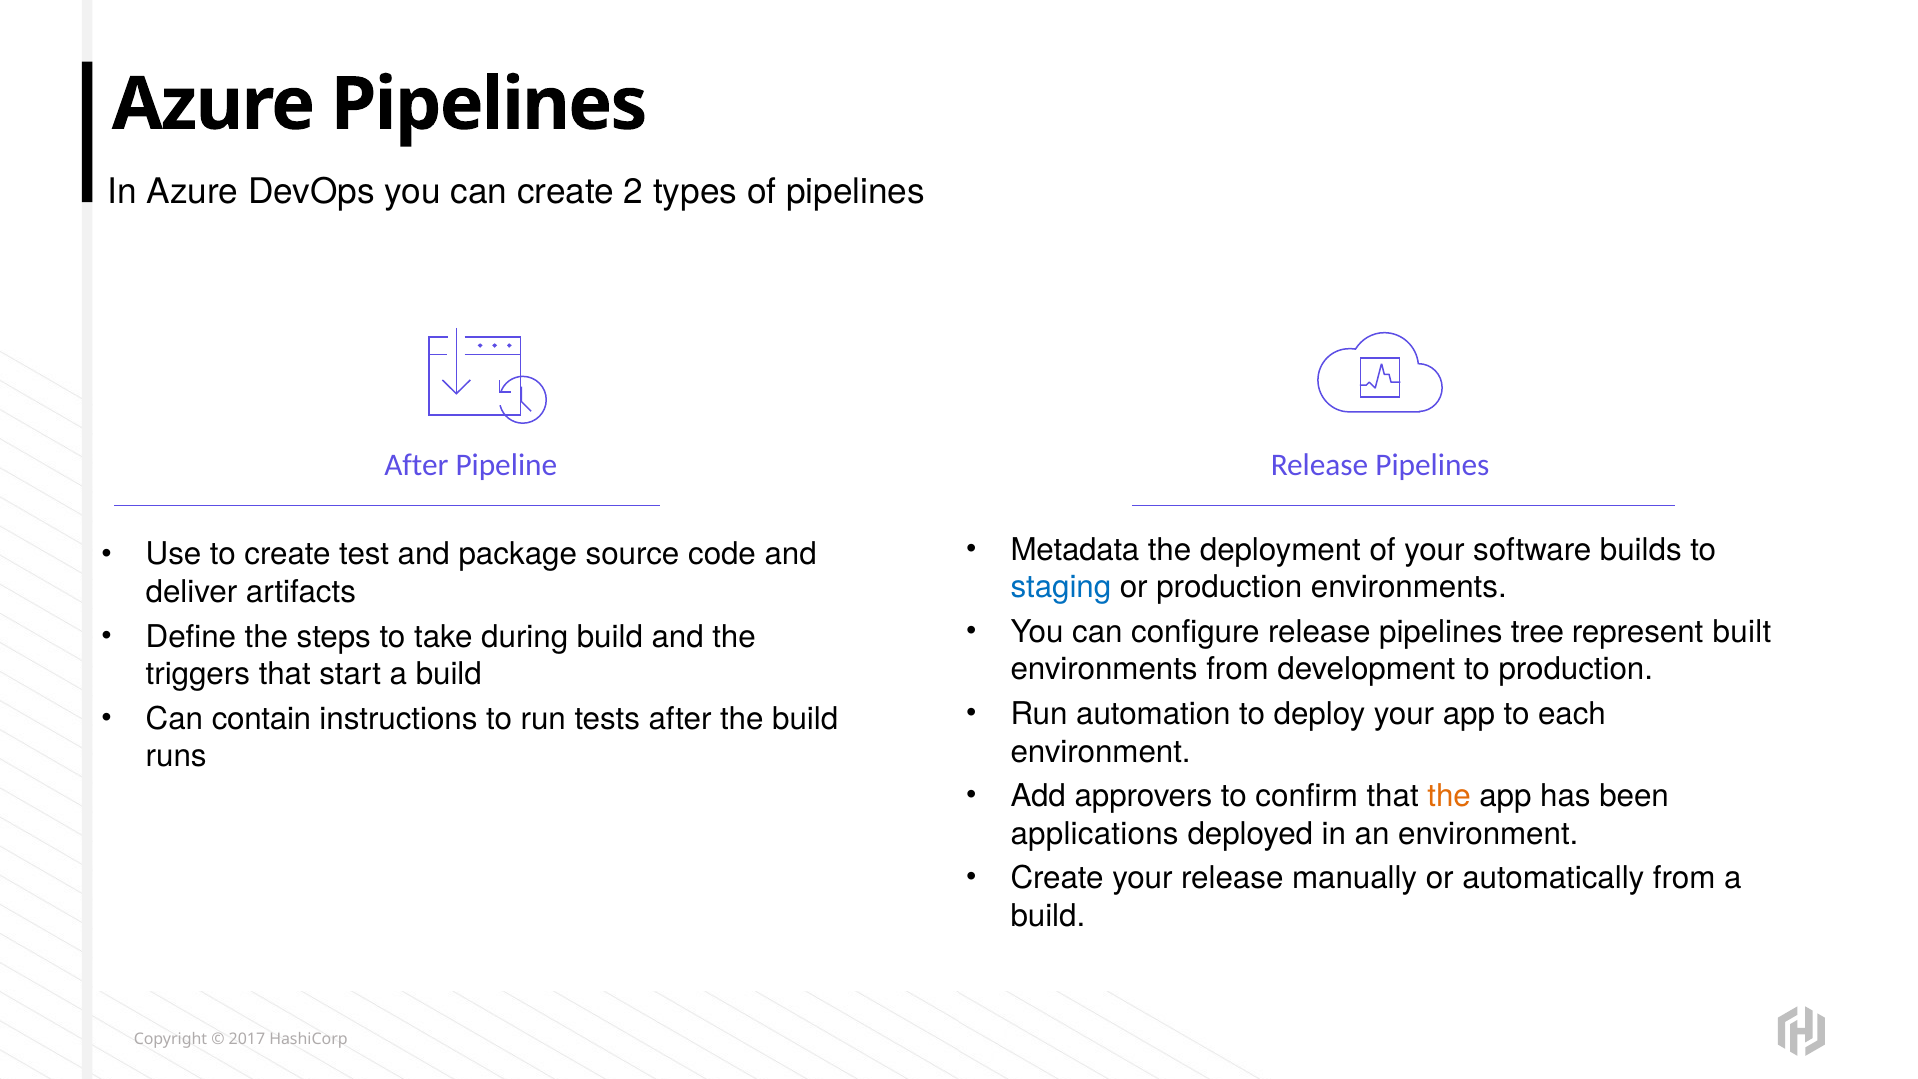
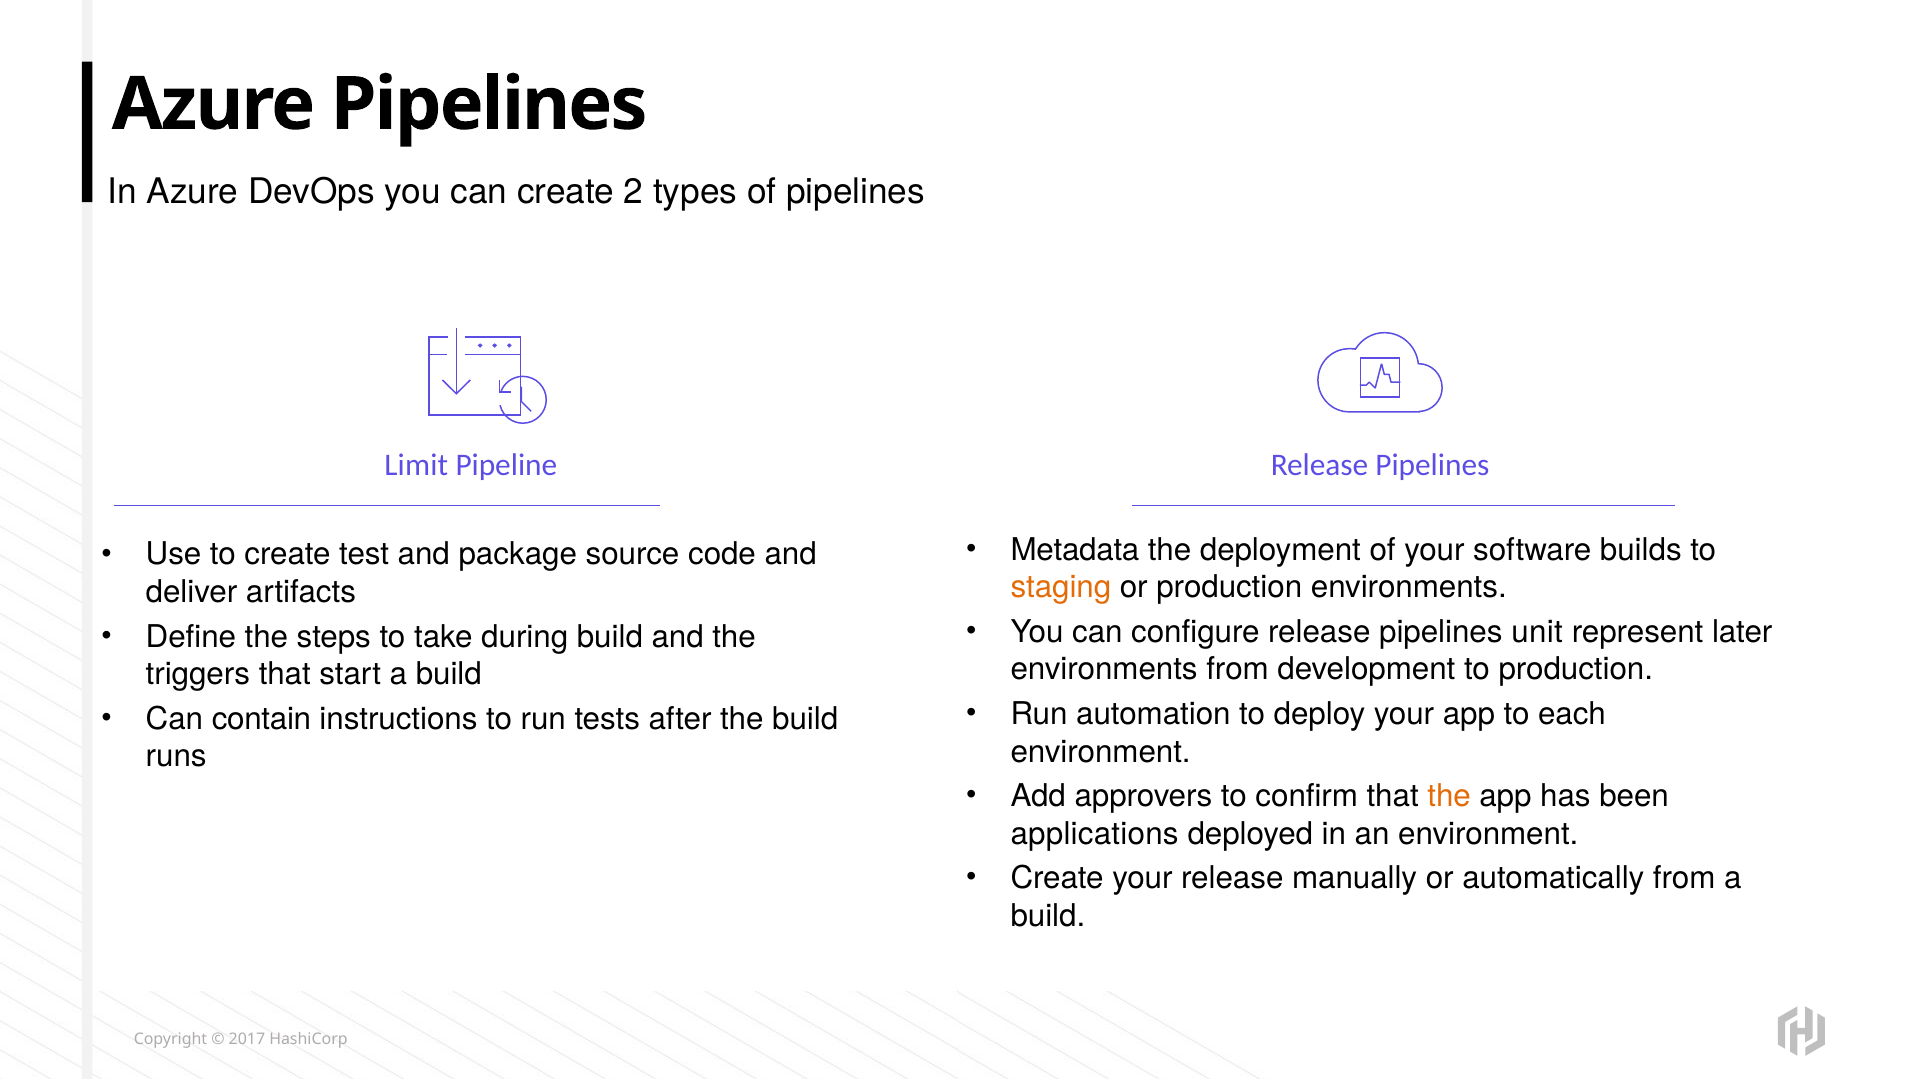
After: After -> Limit (416, 465)
staging colour: blue -> orange (1061, 587)
tree: tree -> unit (1537, 632)
built: built -> later (1742, 632)
